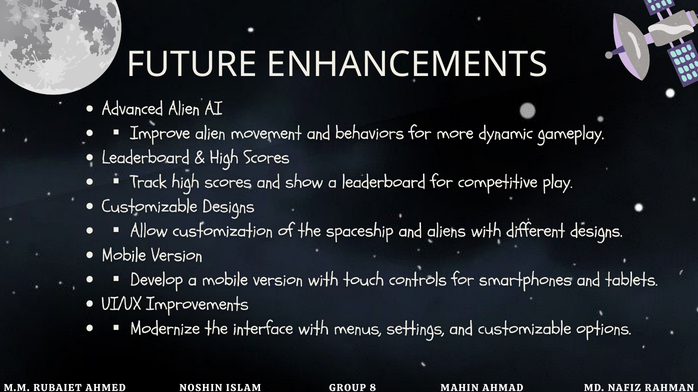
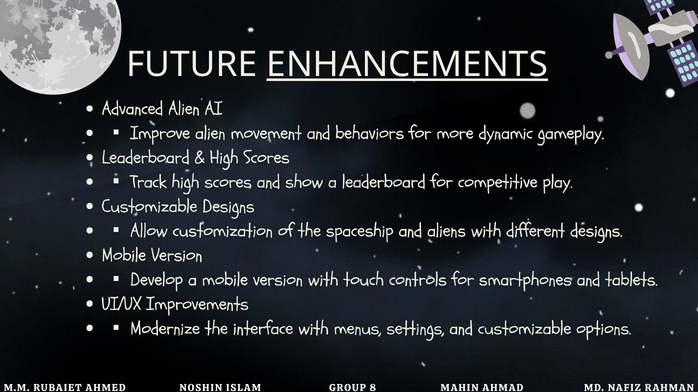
ENHANCEMENTS underline: none -> present (407, 65)
